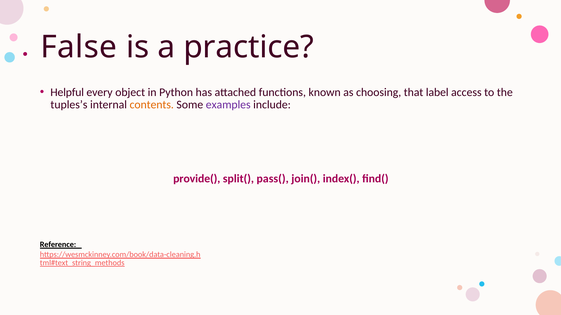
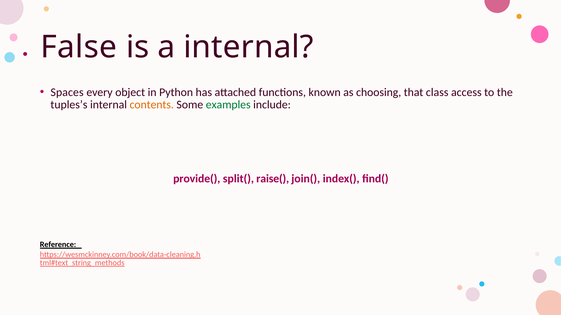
a practice: practice -> internal (248, 47)
Helpful: Helpful -> Spaces (67, 92)
label: label -> class (437, 92)
examples colour: purple -> green (228, 105)
pass(: pass( -> raise( (273, 179)
